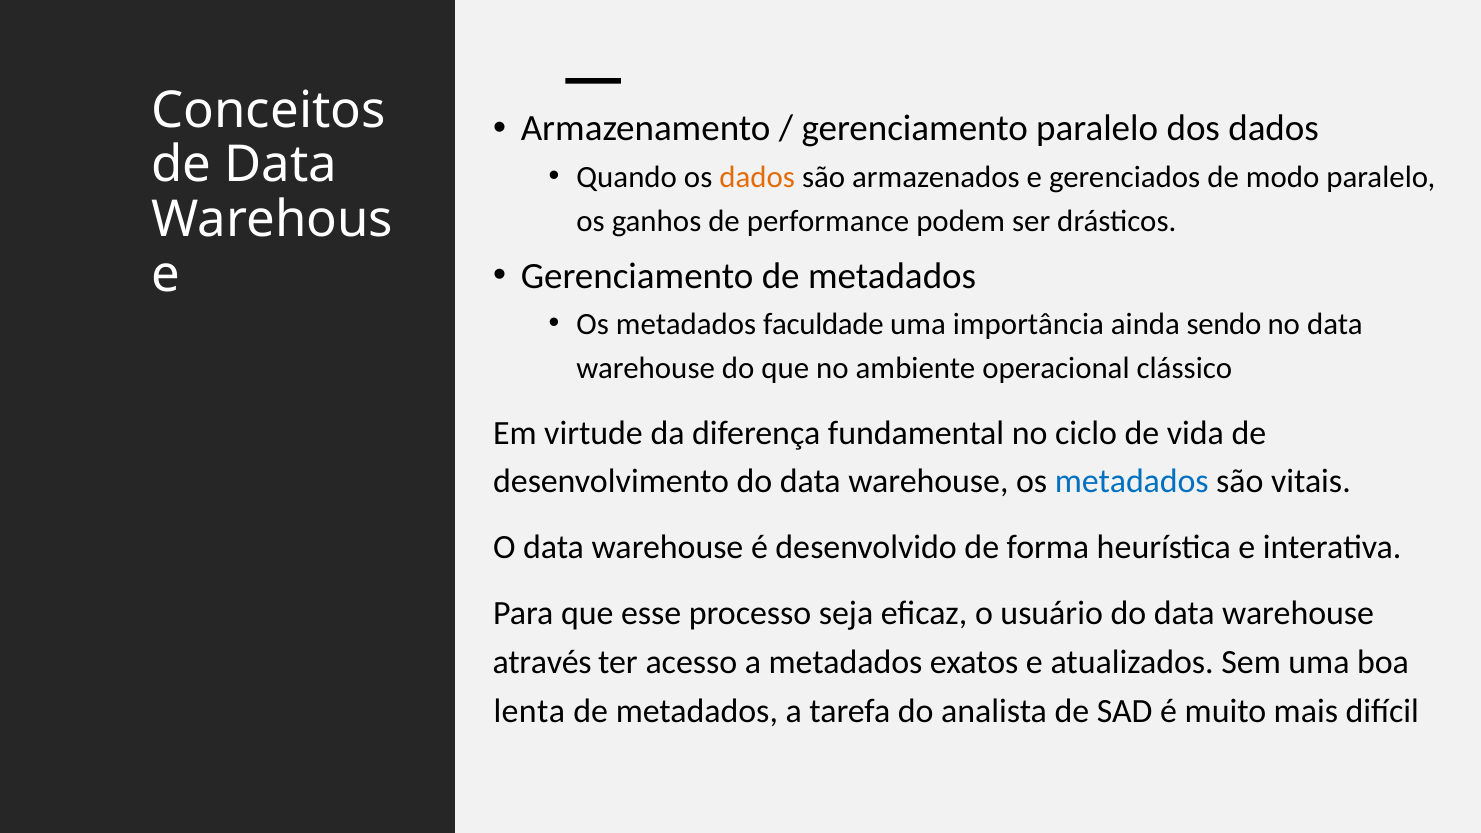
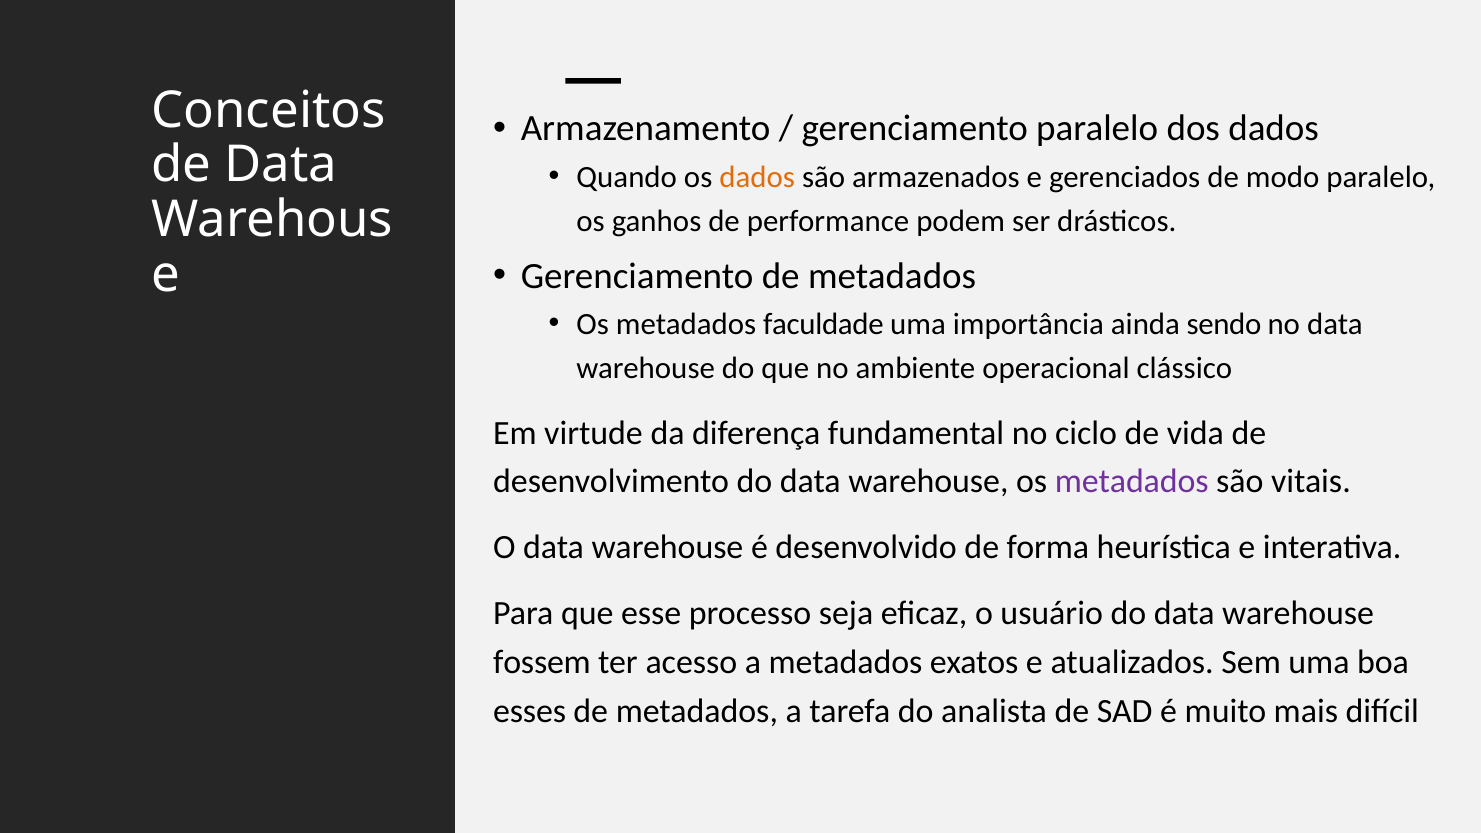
metadados colour: blue -> purple (1132, 482)
através: através -> fossem (542, 662)
lenta: lenta -> esses (530, 711)
